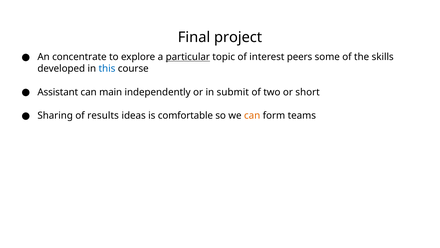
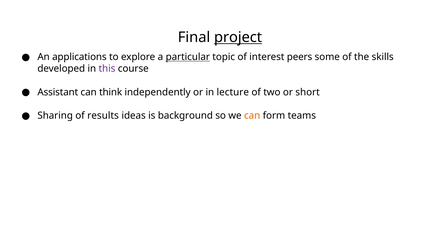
project underline: none -> present (238, 37)
concentrate: concentrate -> applications (79, 57)
this colour: blue -> purple (107, 69)
main: main -> think (111, 92)
submit: submit -> lecture (233, 92)
comfortable: comfortable -> background (185, 116)
